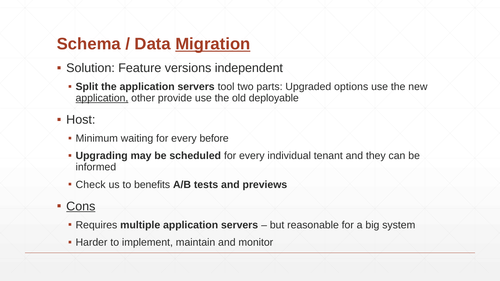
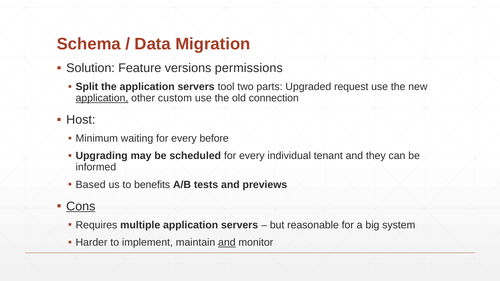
Migration underline: present -> none (213, 44)
independent: independent -> permissions (249, 68)
options: options -> request (351, 87)
provide: provide -> custom (175, 98)
deployable: deployable -> connection (274, 98)
Check: Check -> Based (91, 185)
and underline: none -> present (227, 243)
